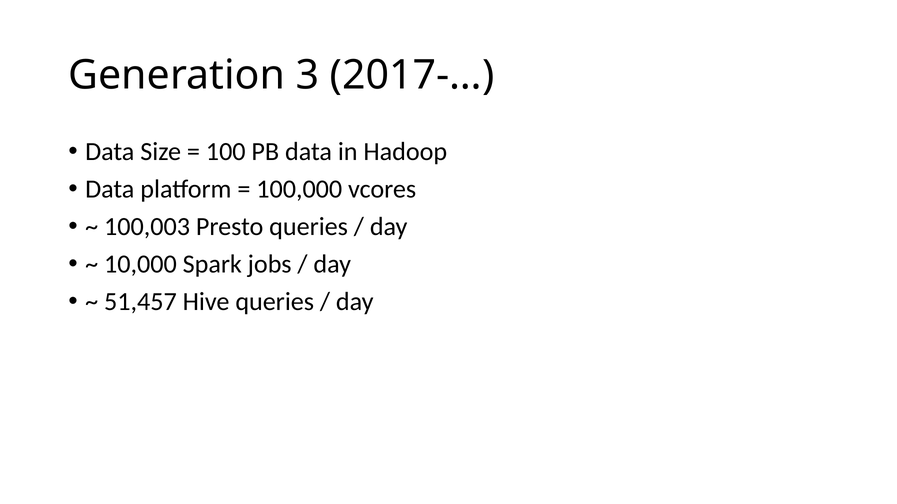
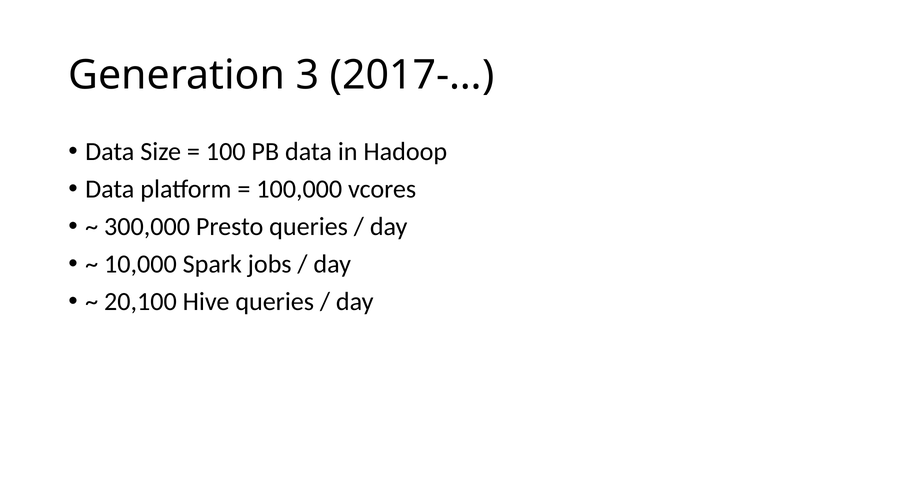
100,003: 100,003 -> 300,000 (147, 227)
51,457: 51,457 -> 20,100 (140, 302)
